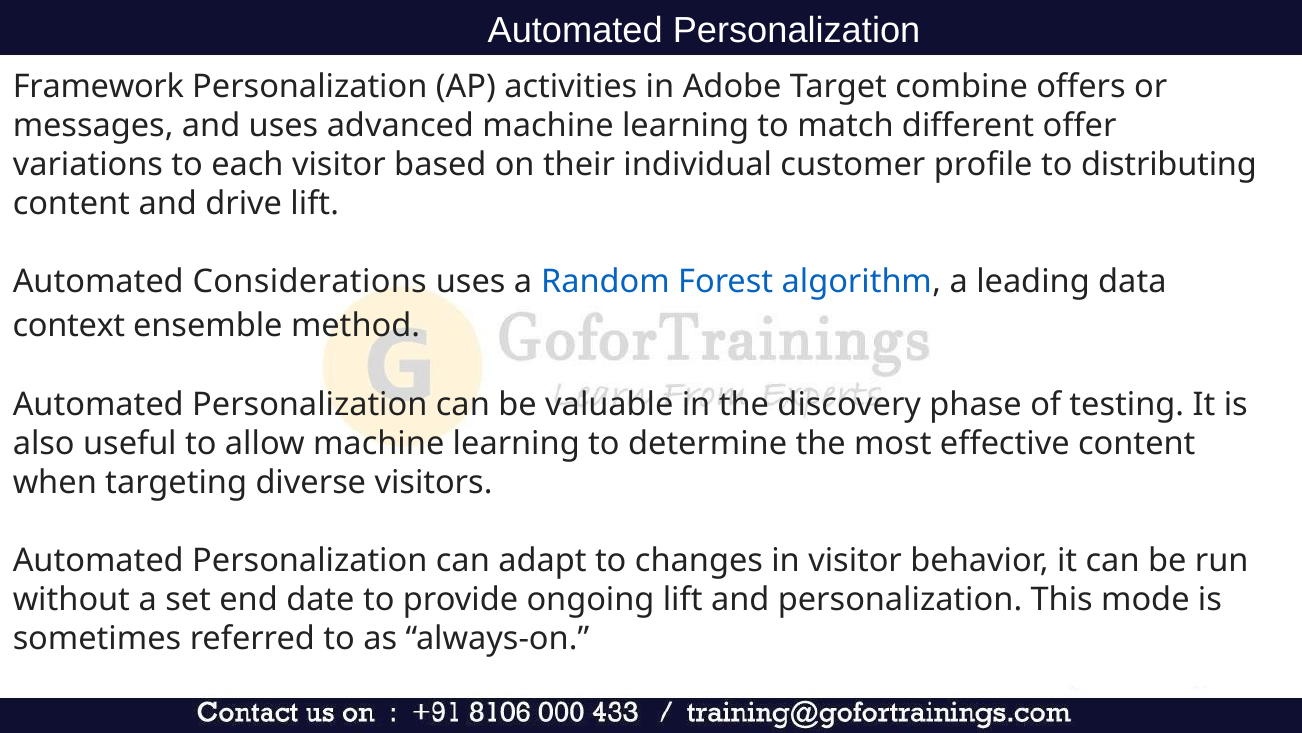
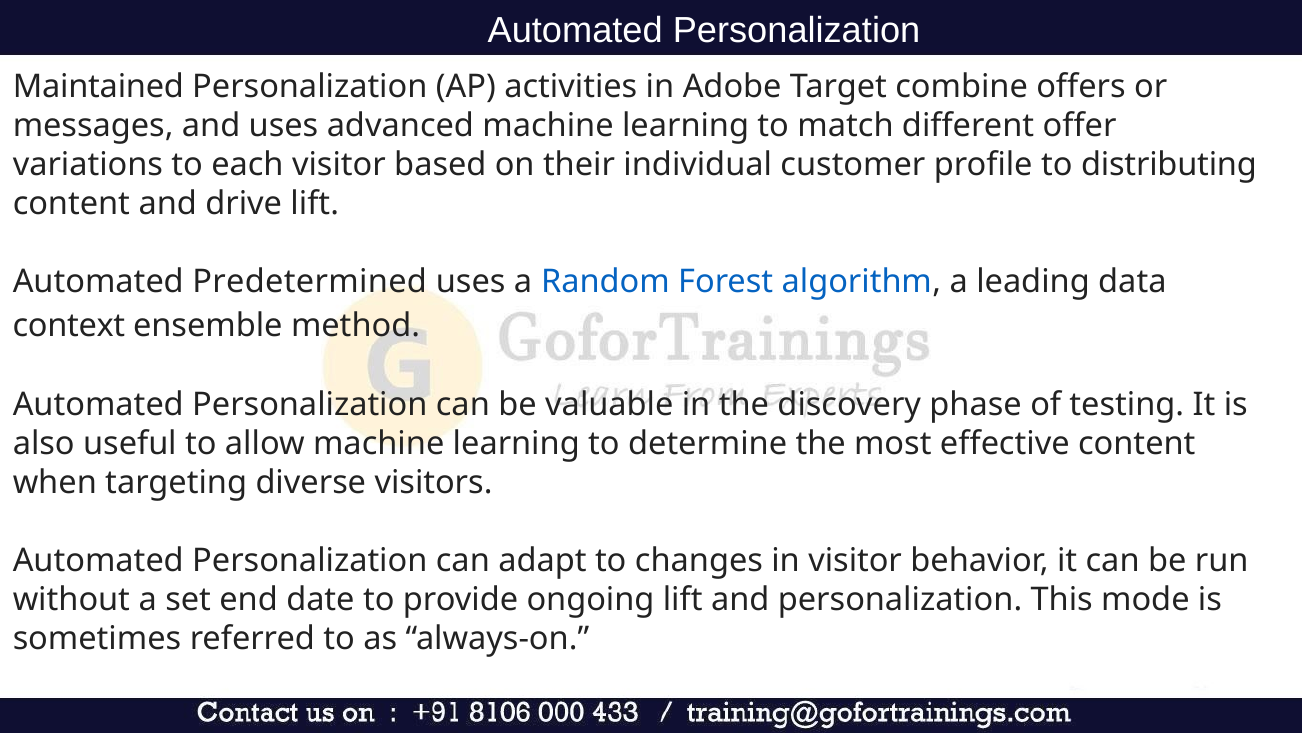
Framework: Framework -> Maintained (98, 86)
Considerations: Considerations -> Predetermined (310, 282)
